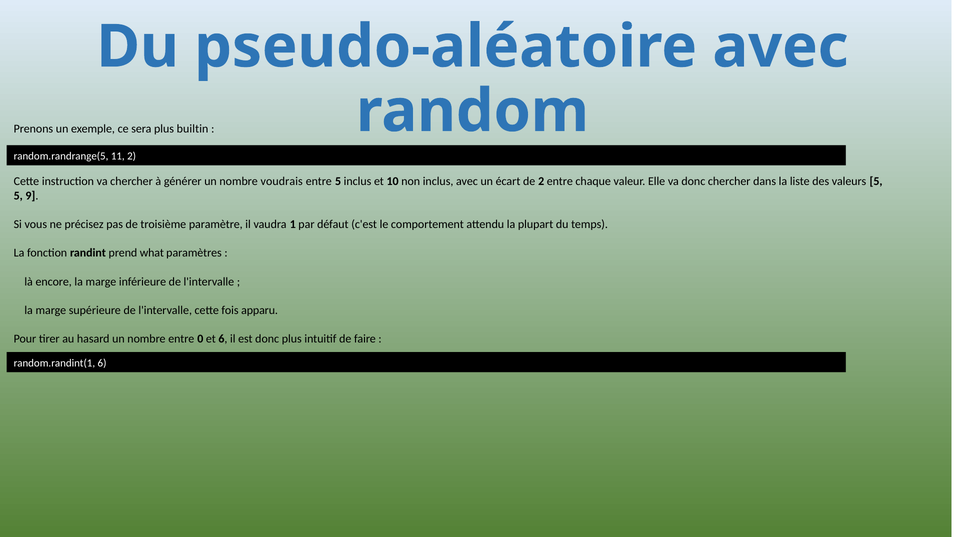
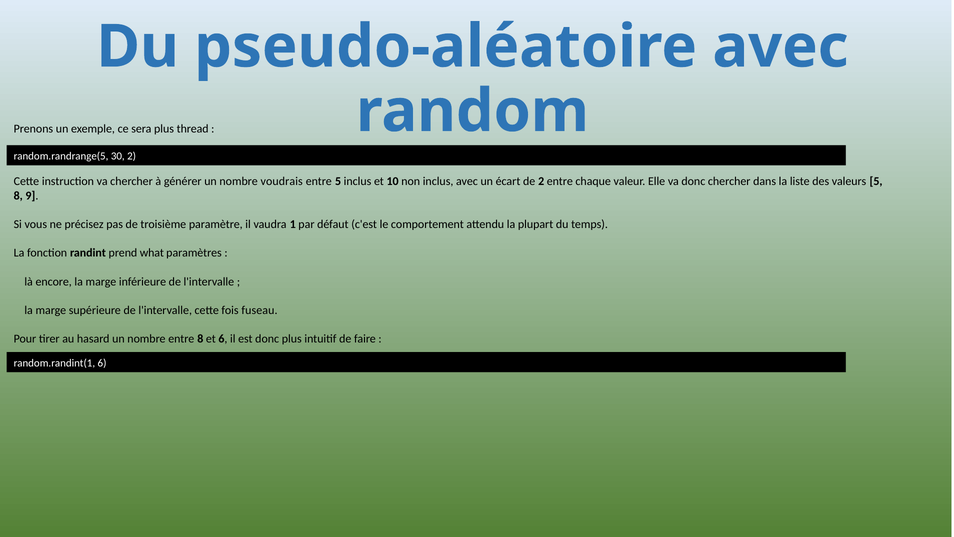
builtin: builtin -> thread (193, 129)
11: 11 -> 30 (118, 156)
5: 5 -> 8 (18, 196)
apparu: apparu -> fuseau (259, 310)
entre 0: 0 -> 8 (200, 339)
